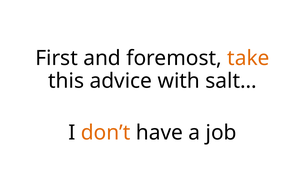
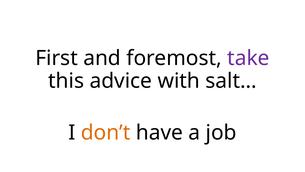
take colour: orange -> purple (248, 58)
